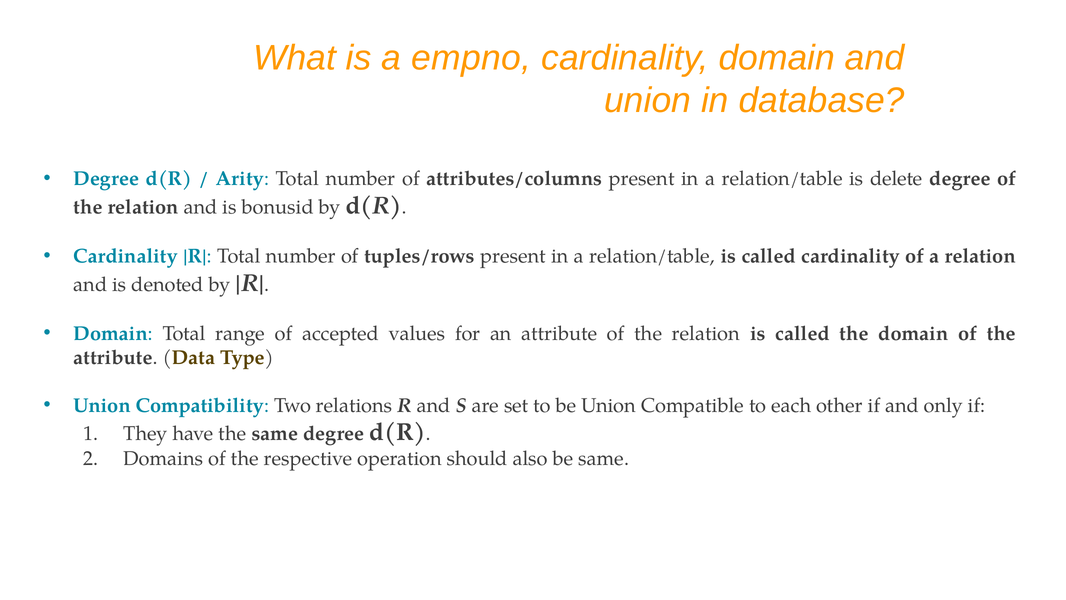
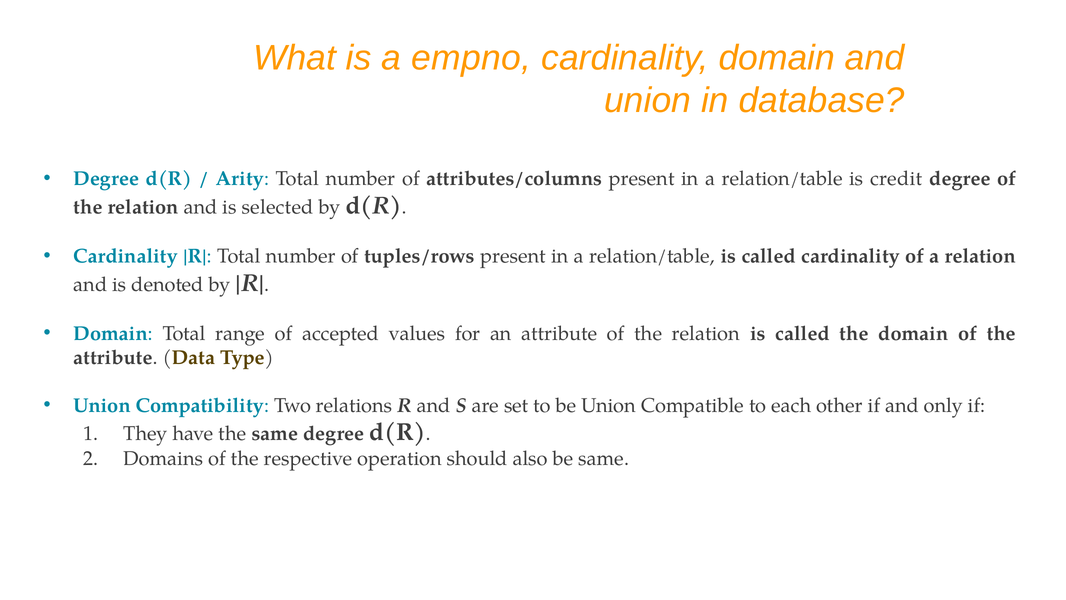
delete: delete -> credit (896, 179)
bonusid: bonusid -> selected (278, 207)
